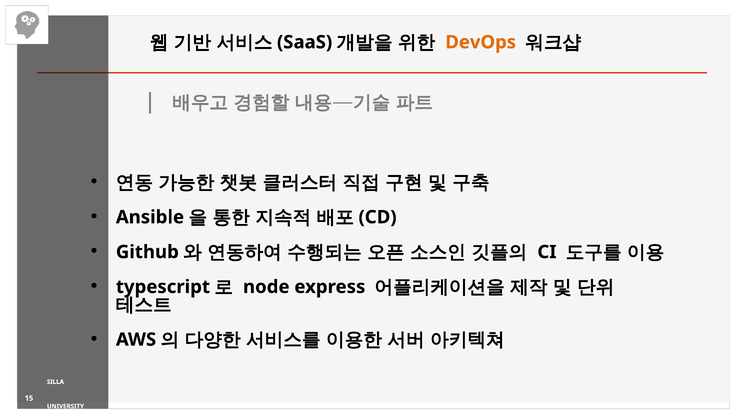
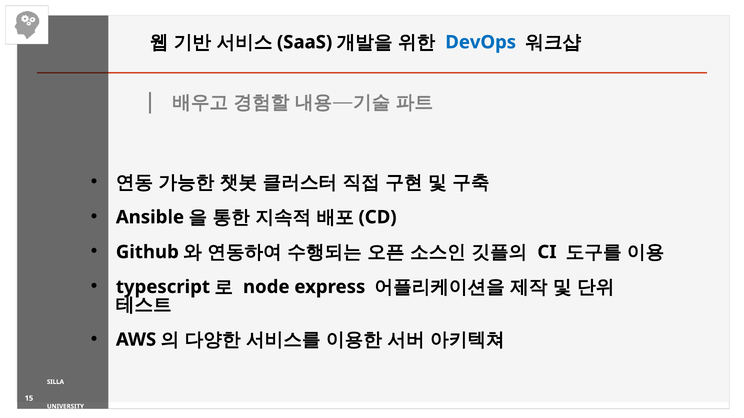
DevOps colour: orange -> blue (481, 42)
